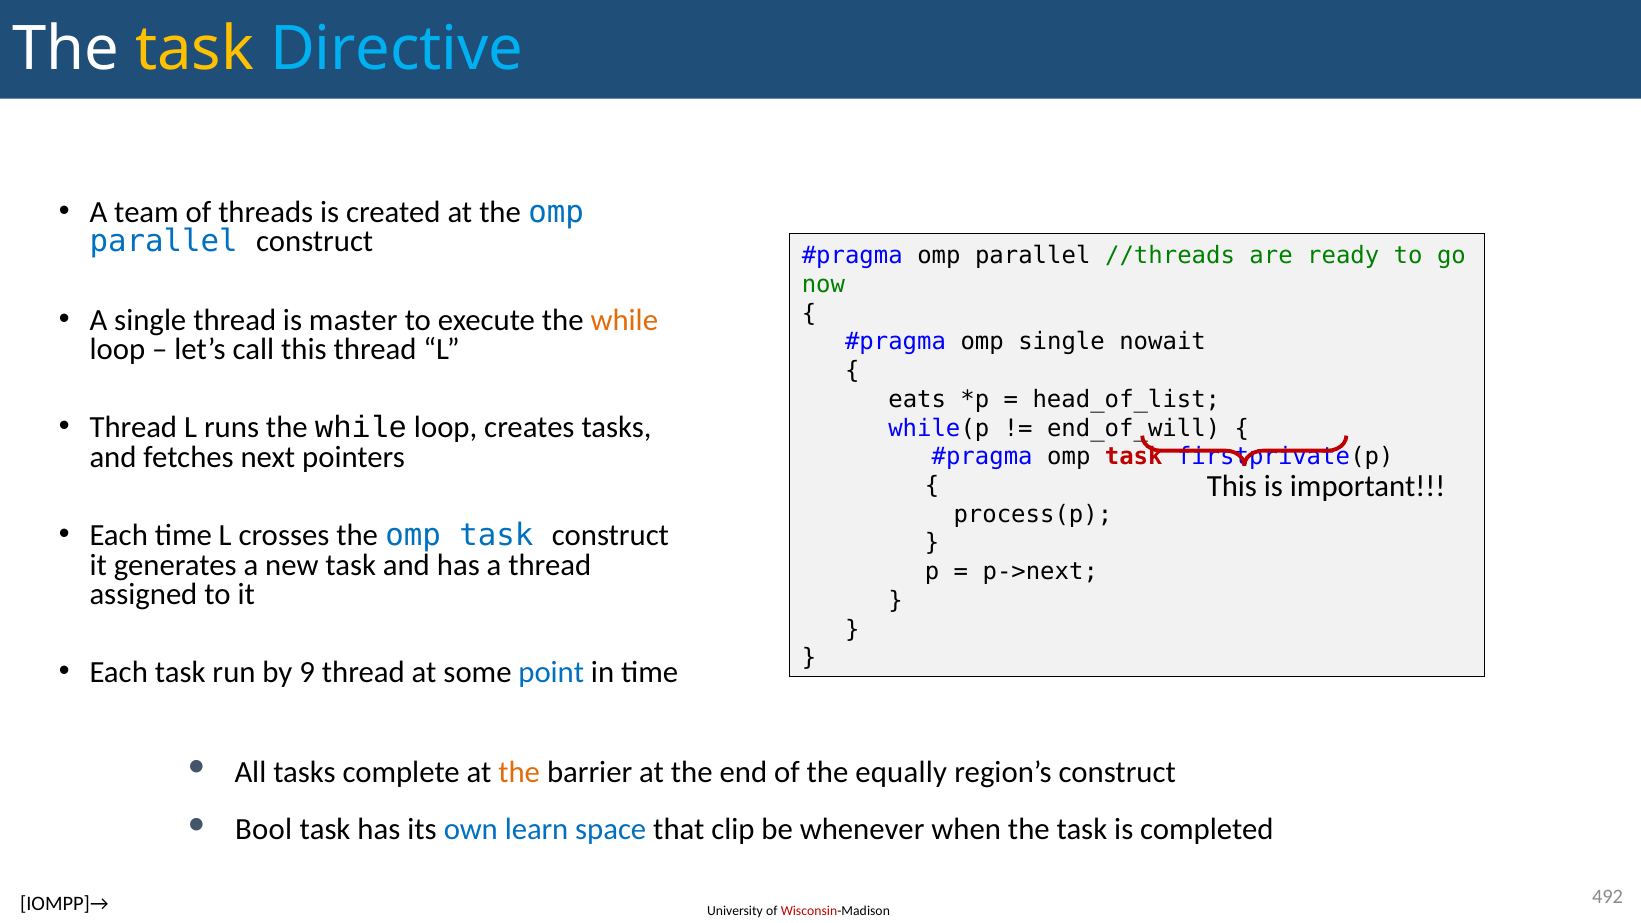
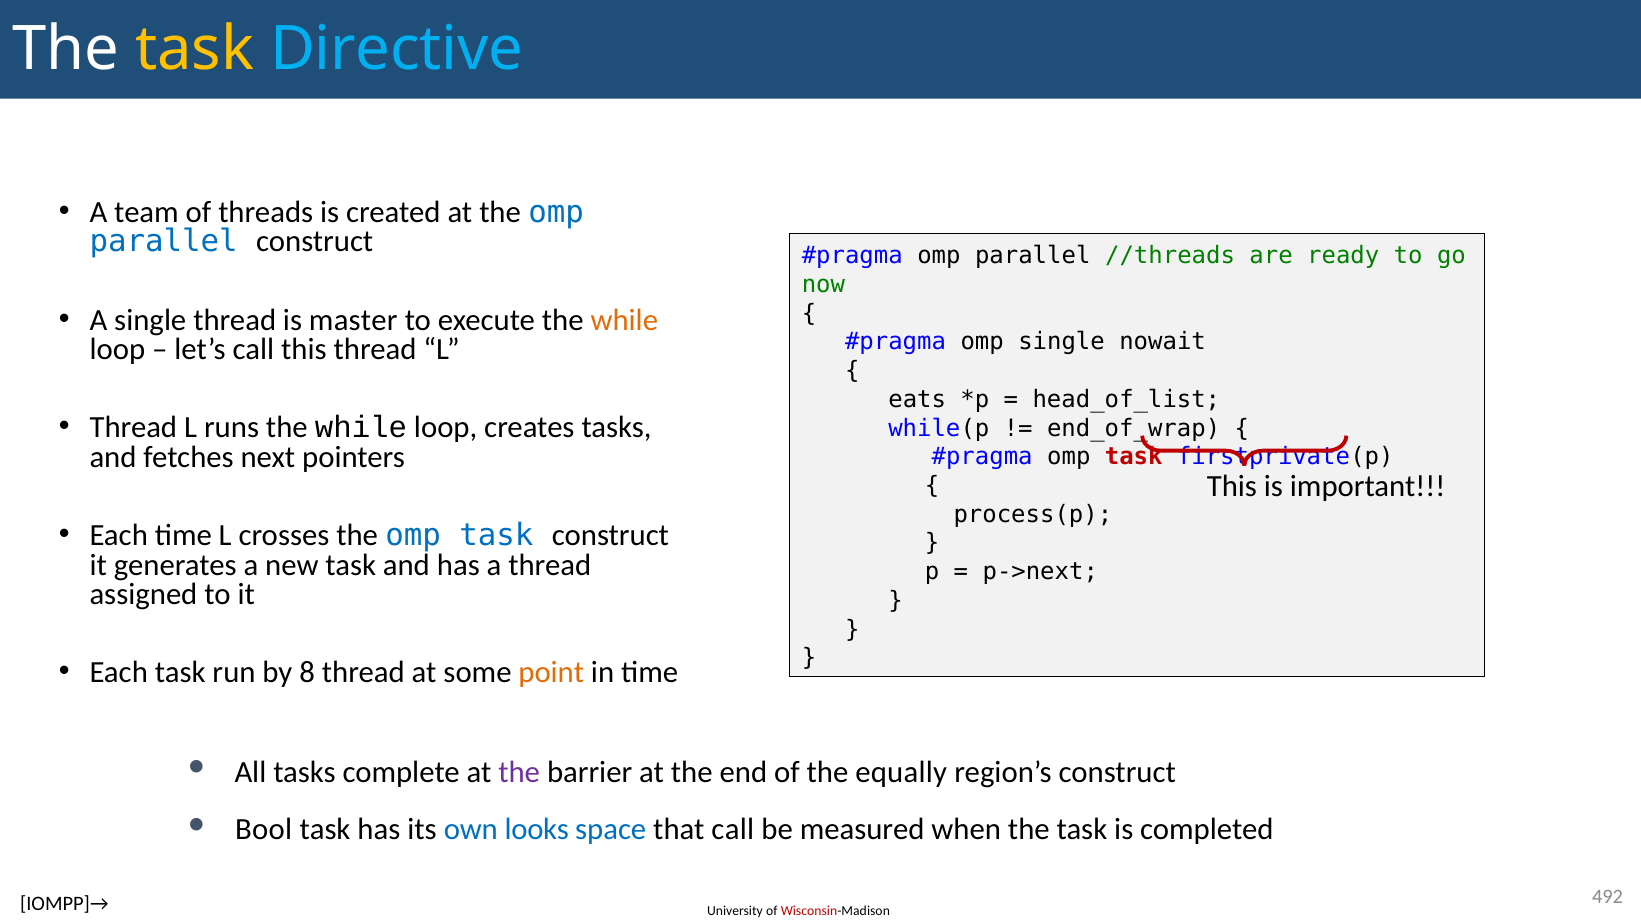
end_of_will: end_of_will -> end_of_wrap (1134, 428)
9: 9 -> 8 (307, 673)
point colour: blue -> orange (551, 673)
the colour: orange -> purple (519, 772)
learn: learn -> looks (537, 830)
that clip: clip -> call (733, 830)
whenever: whenever -> measured (862, 830)
